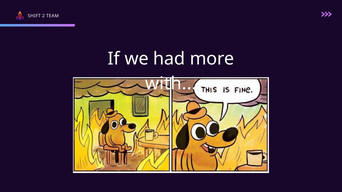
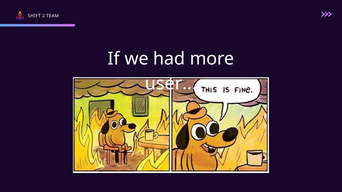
with: with -> user (171, 84)
